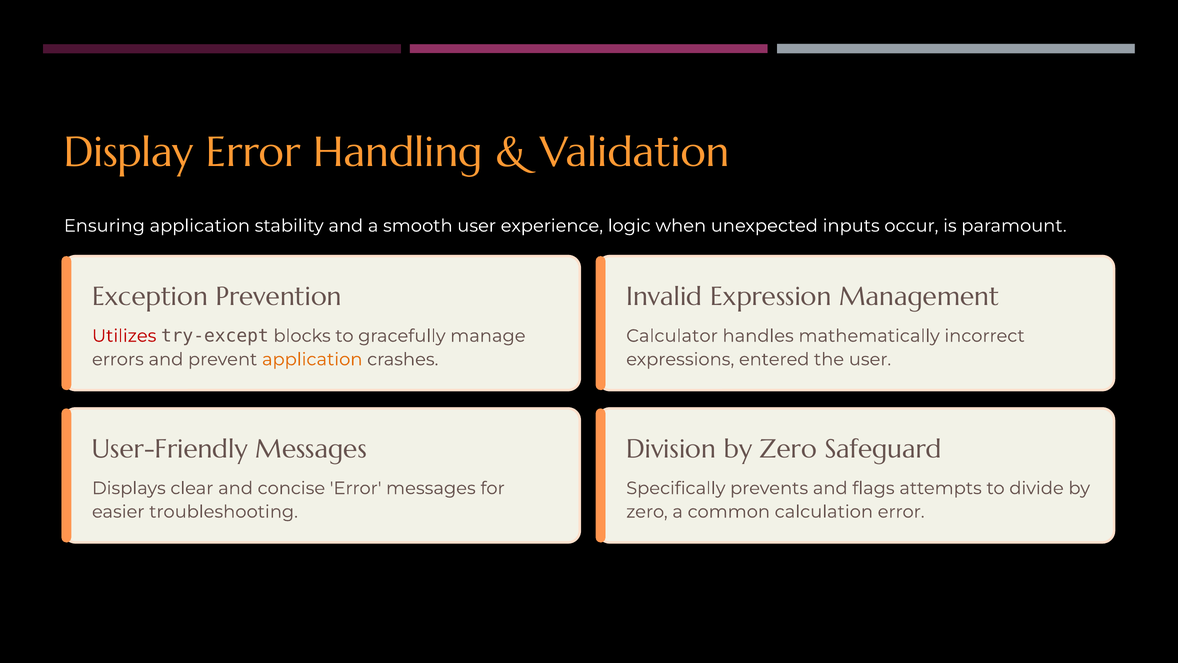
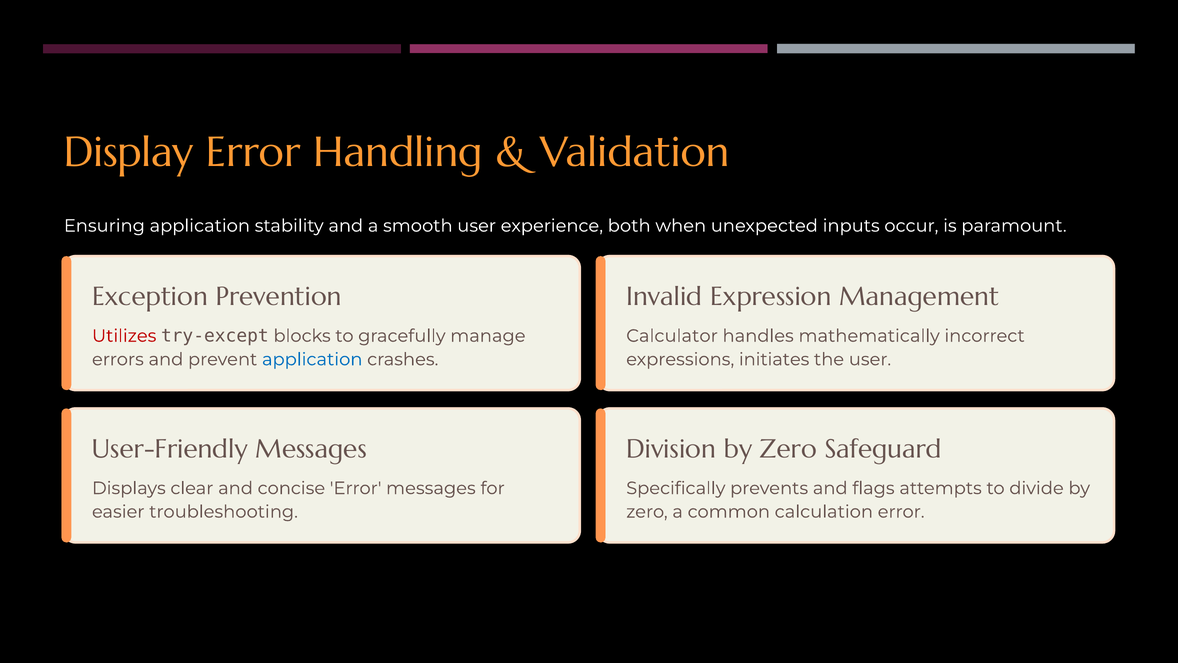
logic: logic -> both (629, 226)
application colour: orange -> blue (312, 359)
entered: entered -> initiates (774, 359)
